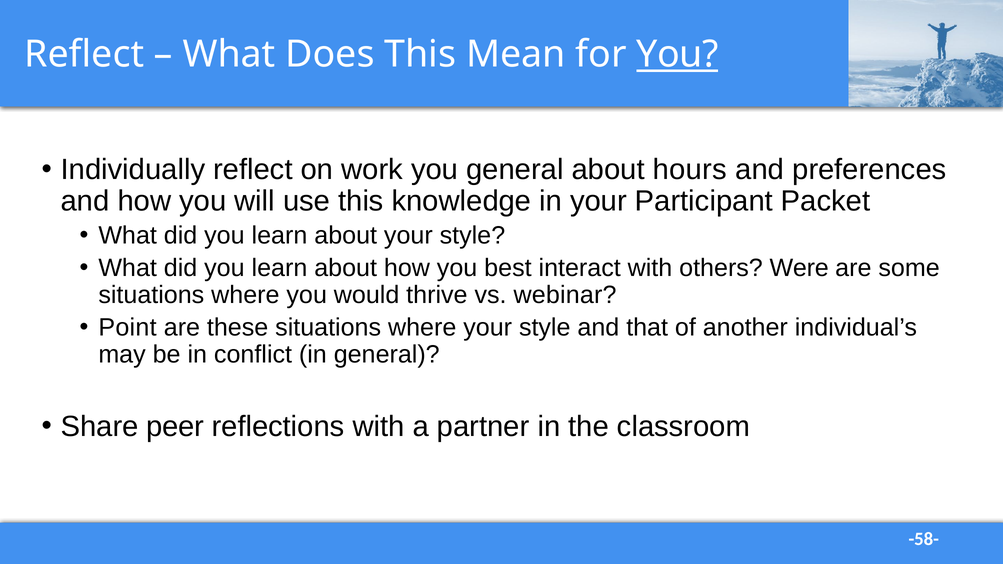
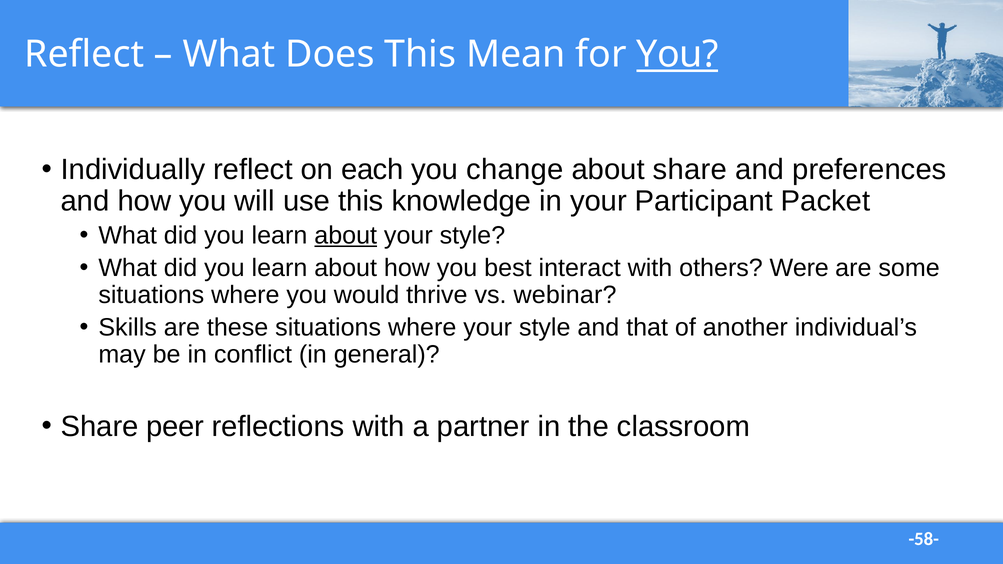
work: work -> each (372, 170)
you general: general -> change (515, 170)
about hours: hours -> share (690, 170)
about underline: none -> present (346, 236)
Point: Point -> Skills (128, 327)
